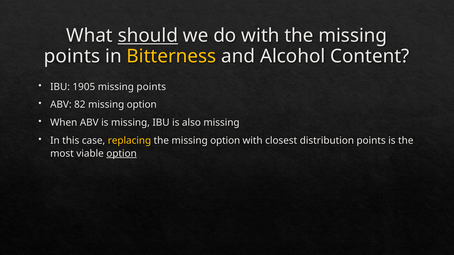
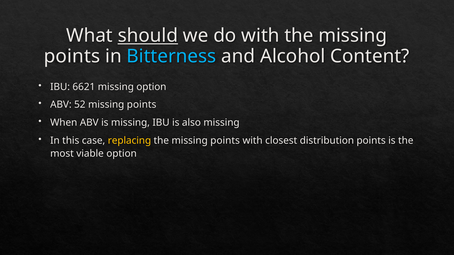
Bitterness colour: yellow -> light blue (171, 56)
1905: 1905 -> 6621 (84, 87)
points: points -> option (151, 87)
82: 82 -> 52 (80, 105)
option: option -> points (142, 105)
option: option -> points (225, 141)
option underline: present -> none (122, 154)
